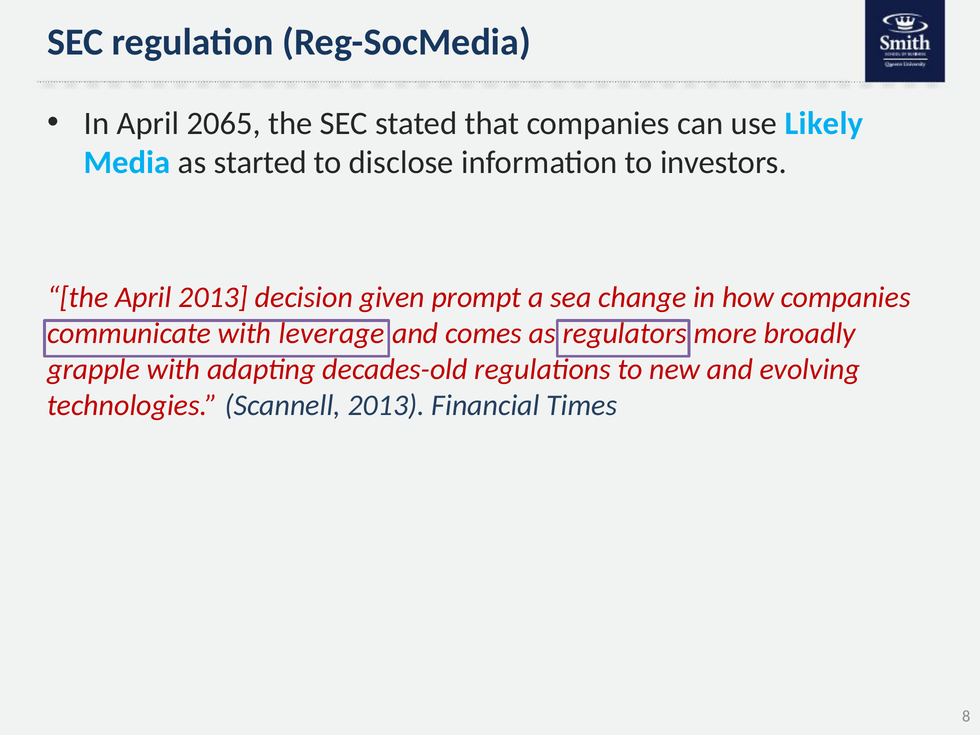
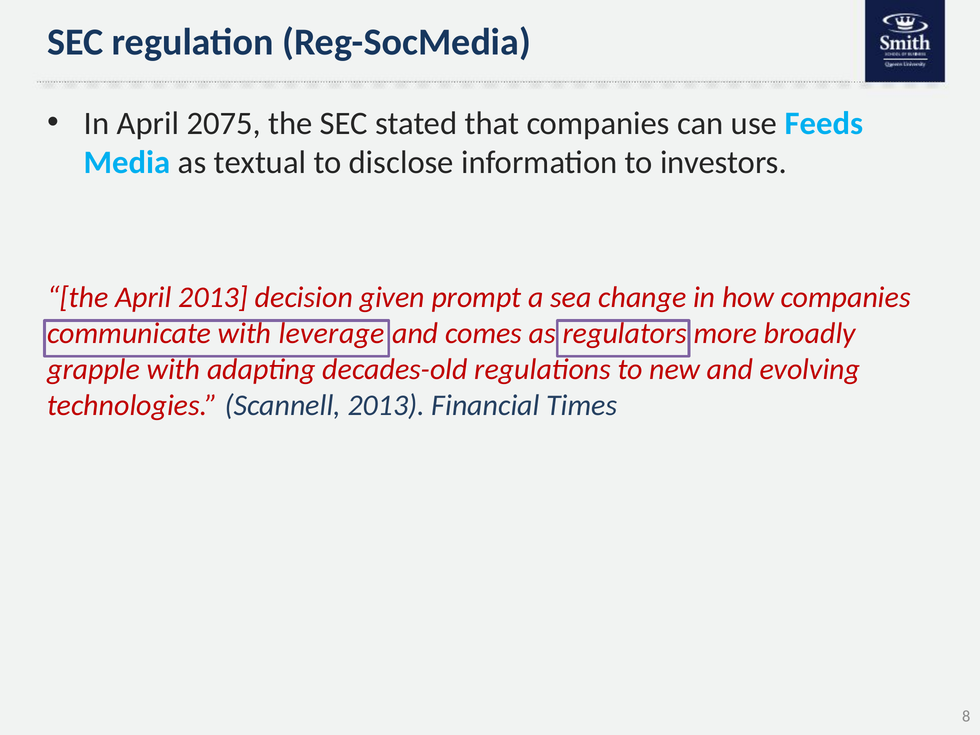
2065: 2065 -> 2075 (224, 123)
Likely: Likely -> Feeds (824, 123)
started: started -> textual (260, 163)
